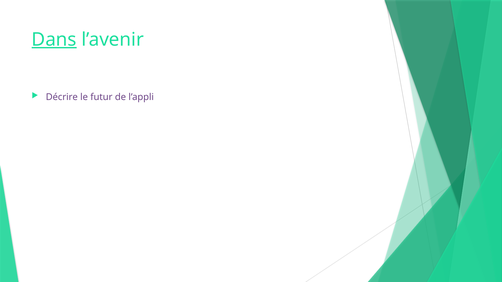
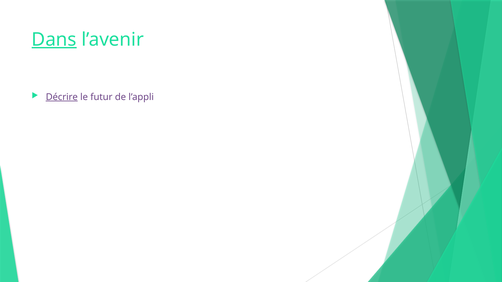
Décrire underline: none -> present (62, 97)
